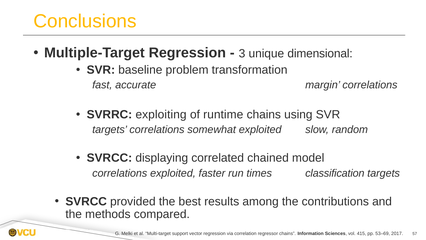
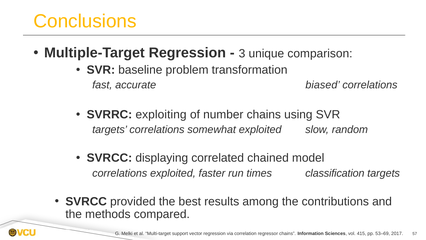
dimensional: dimensional -> comparison (320, 54)
margin: margin -> biased (323, 85)
runtime: runtime -> number (223, 114)
